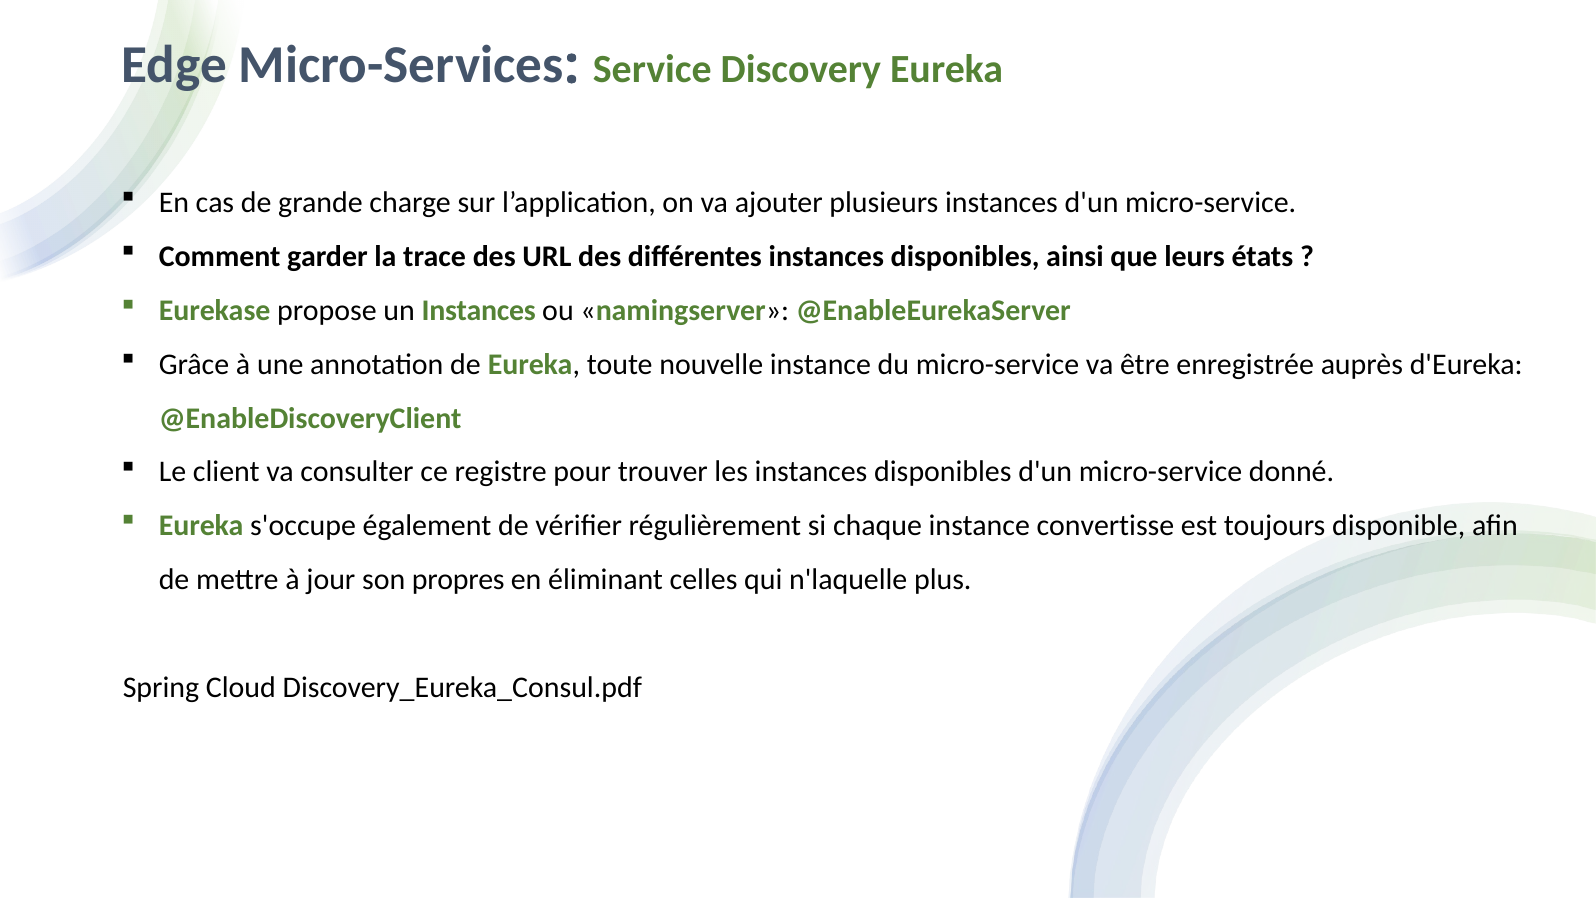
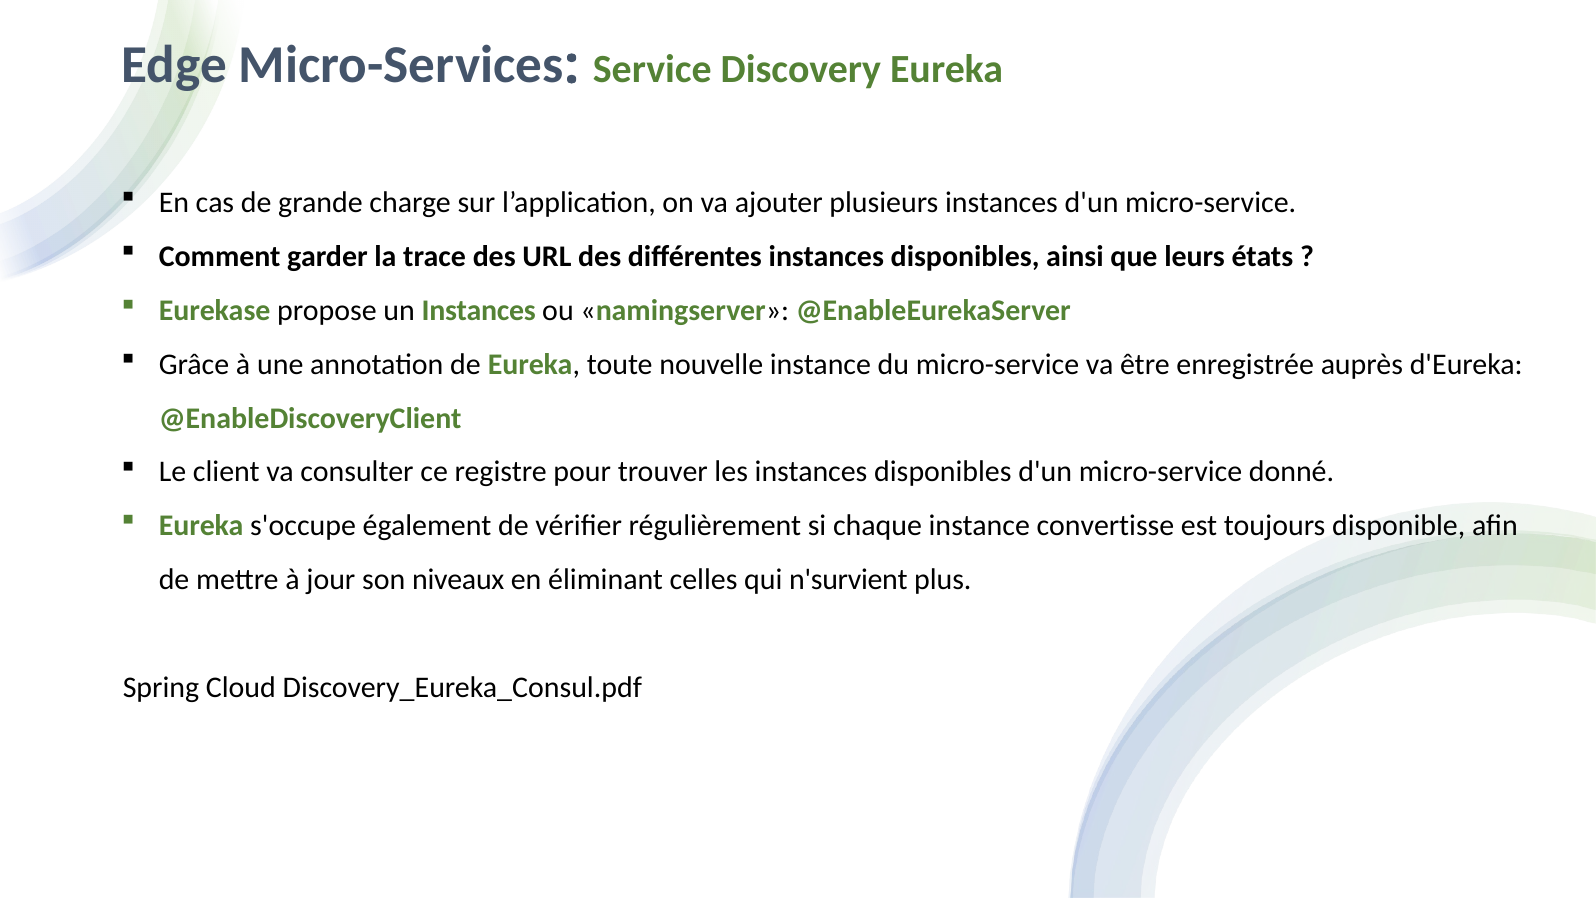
propres: propres -> niveaux (458, 580)
n'laquelle: n'laquelle -> n'survient (848, 580)
